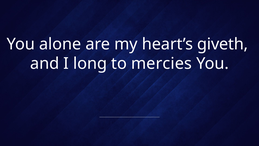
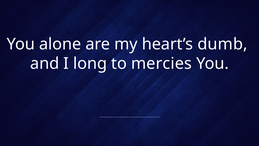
giveth: giveth -> dumb (222, 44)
